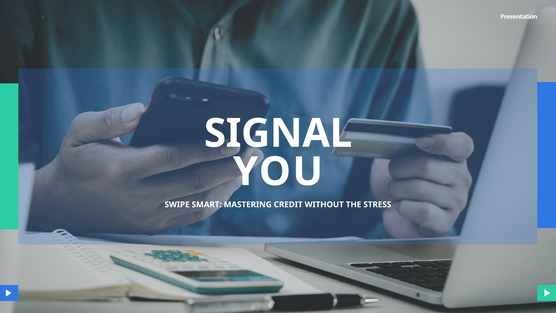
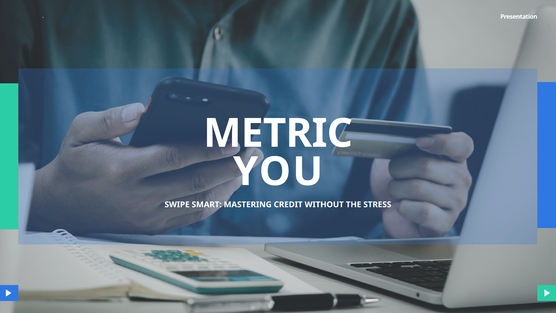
SIGNAL: SIGNAL -> METRIC (278, 133)
